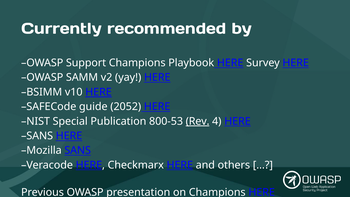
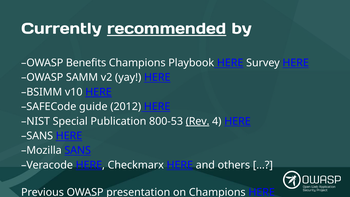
recommended underline: none -> present (167, 29)
Support: Support -> Benefits (86, 63)
2052: 2052 -> 2012 (126, 107)
